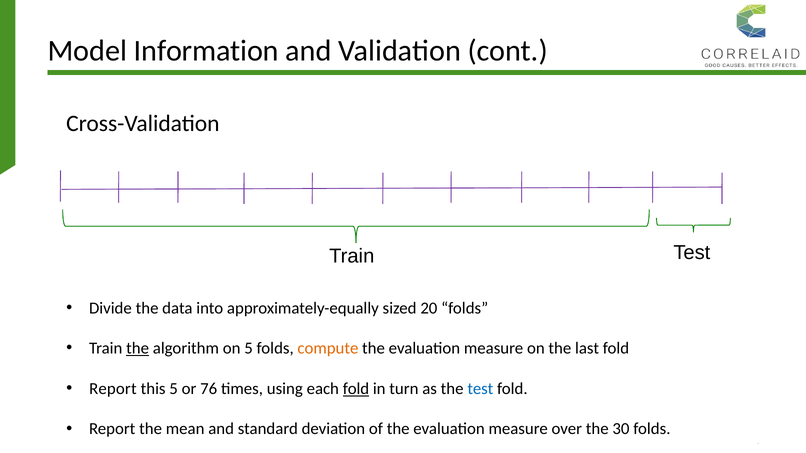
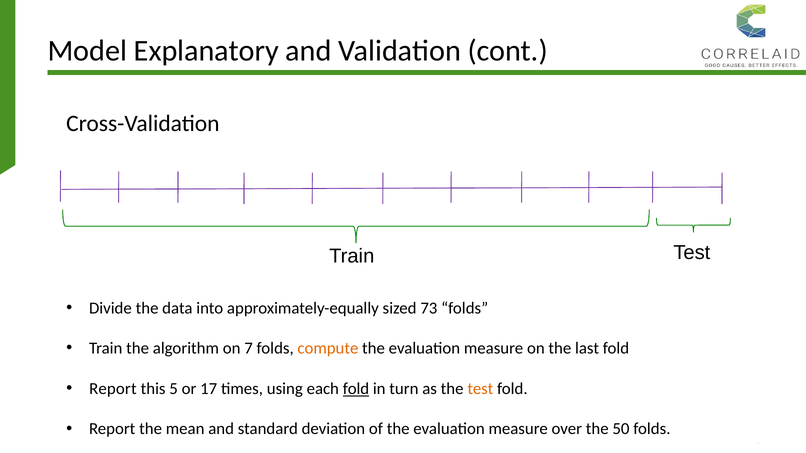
Information: Information -> Explanatory (206, 51)
20: 20 -> 73 (429, 308)
the underline: present -> none (138, 349)
on 5: 5 -> 7 (249, 349)
76: 76 -> 17 (209, 389)
test colour: blue -> orange (480, 389)
30: 30 -> 50 (621, 429)
